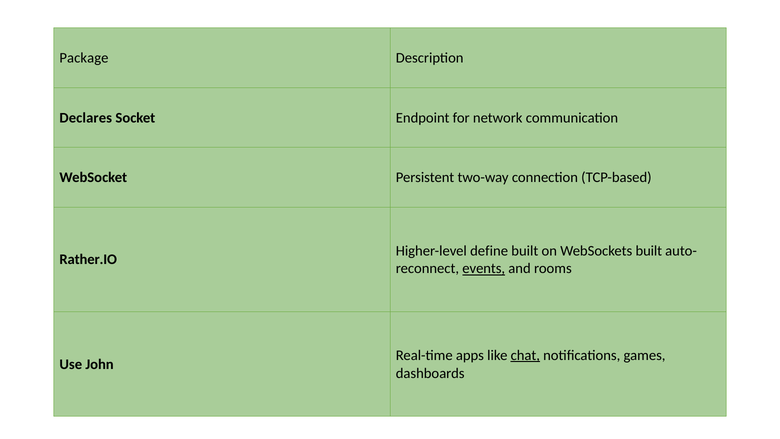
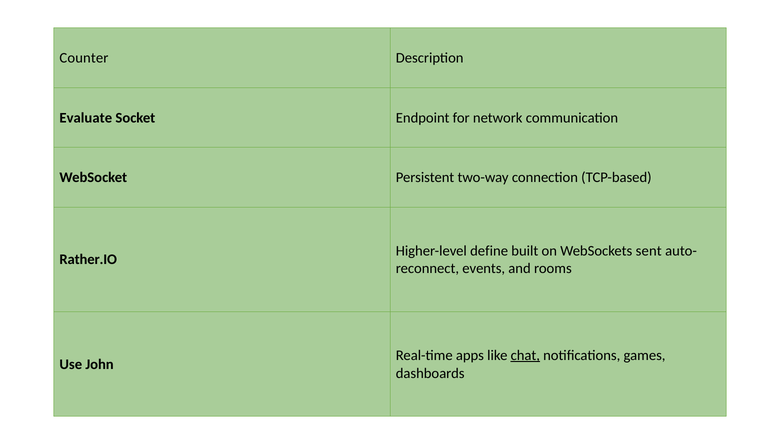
Package: Package -> Counter (84, 58)
Declares: Declares -> Evaluate (86, 118)
WebSockets built: built -> sent (649, 251)
events underline: present -> none (484, 268)
